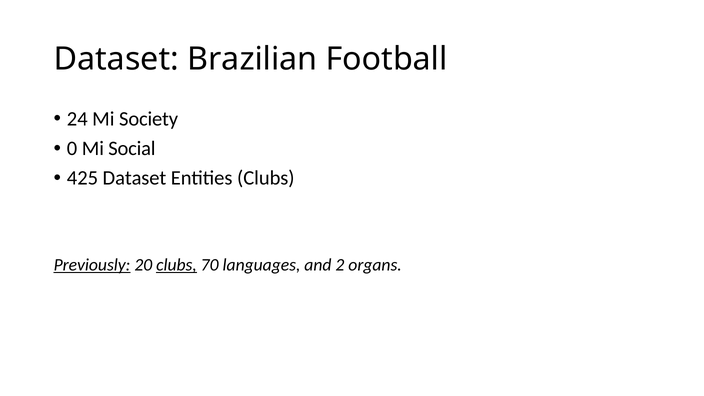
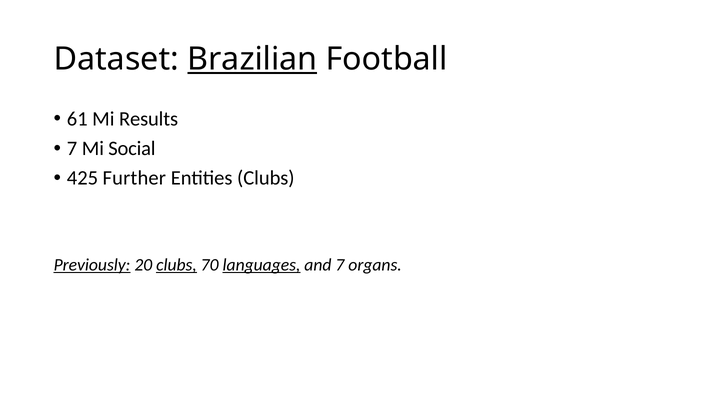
Brazilian underline: none -> present (252, 59)
24: 24 -> 61 (77, 119)
Society: Society -> Results (149, 119)
0: 0 -> 7 (72, 149)
425 Dataset: Dataset -> Further (134, 178)
languages underline: none -> present (262, 265)
and 2: 2 -> 7 (340, 265)
